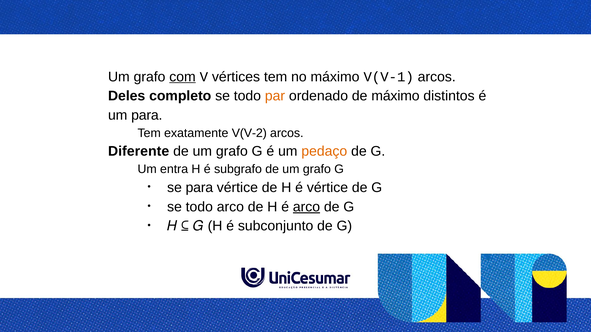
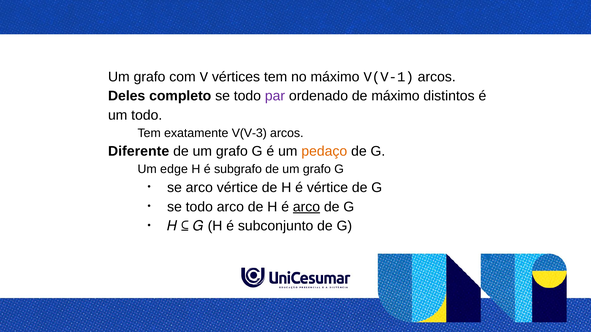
com underline: present -> none (183, 77)
par colour: orange -> purple (275, 96)
um para: para -> todo (147, 115)
V(V-2: V(V-2 -> V(V-3 (249, 133)
entra: entra -> edge (174, 169)
se para: para -> arco (199, 188)
